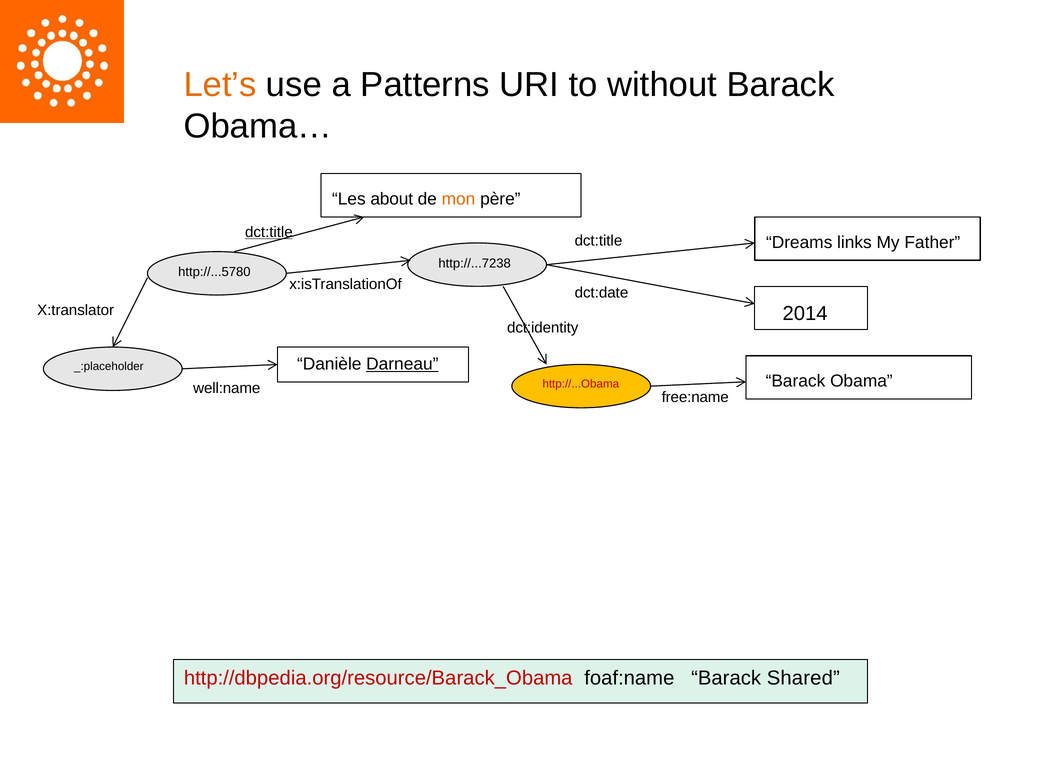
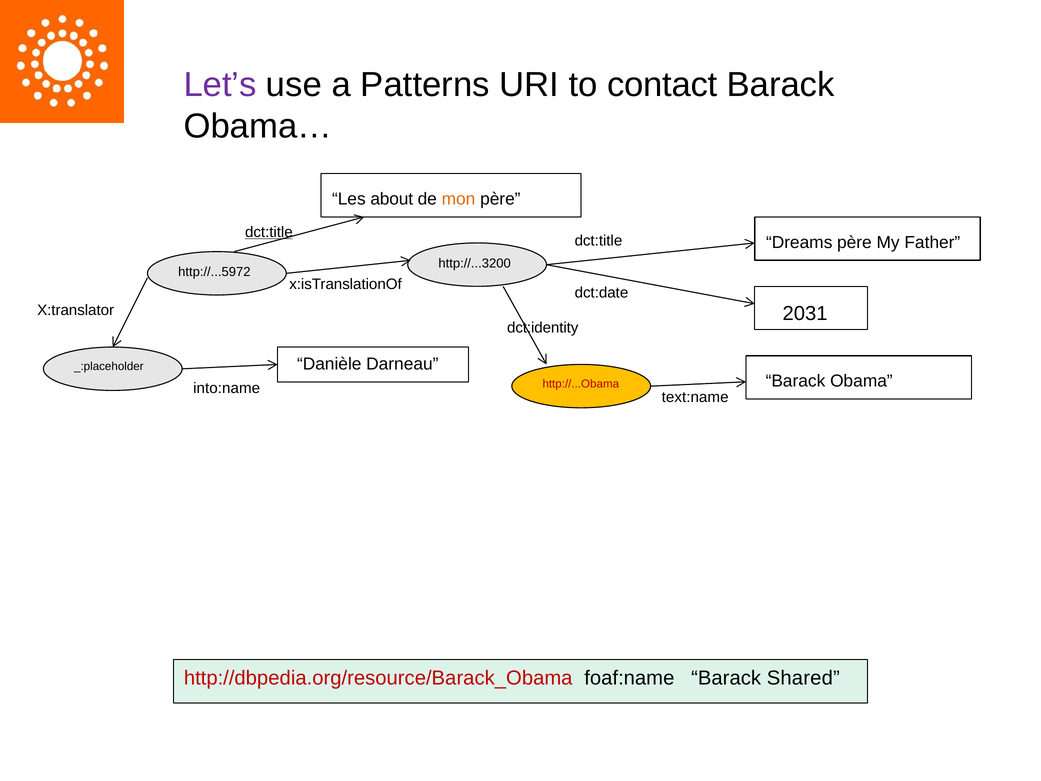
Let’s colour: orange -> purple (220, 85)
without: without -> contact (662, 85)
Dreams links: links -> père (854, 242)
http://...7238: http://...7238 -> http://...3200 (475, 263)
http://...5780: http://...5780 -> http://...5972 (214, 272)
2014: 2014 -> 2031 (805, 314)
Darneau underline: present -> none (402, 364)
well:name: well:name -> into:name (227, 388)
free:name: free:name -> text:name (695, 397)
